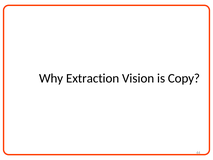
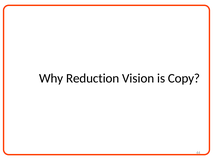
Extraction: Extraction -> Reduction (93, 78)
